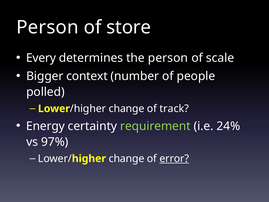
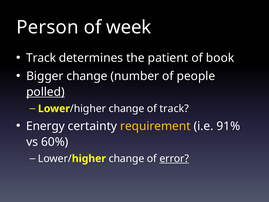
store: store -> week (129, 27)
Every: Every -> Track (41, 58)
the person: person -> patient (168, 58)
scale: scale -> book (220, 58)
Bigger context: context -> change (87, 76)
polled underline: none -> present (45, 92)
requirement colour: light green -> yellow (155, 126)
24%: 24% -> 91% (228, 126)
97%: 97% -> 60% (55, 142)
